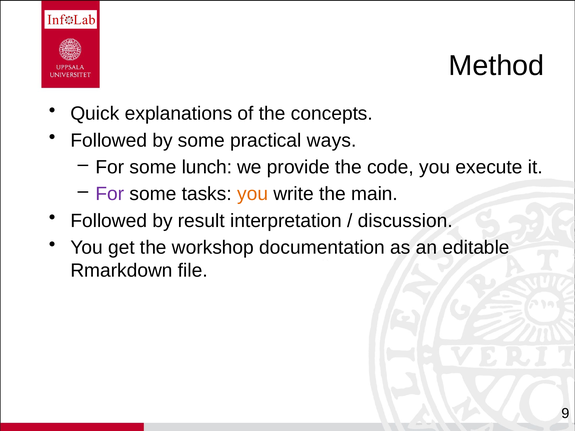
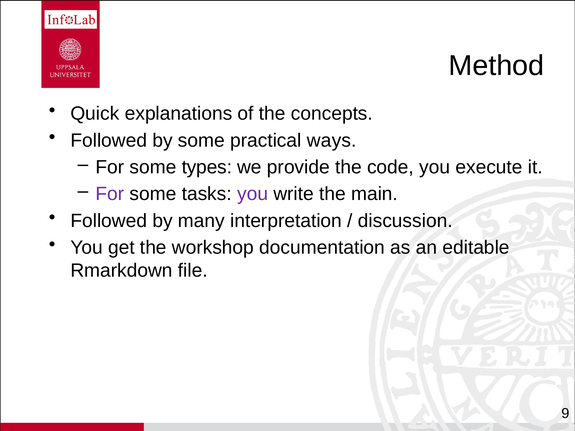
lunch: lunch -> types (207, 167)
you colour: orange -> purple (253, 194)
result: result -> many (201, 221)
